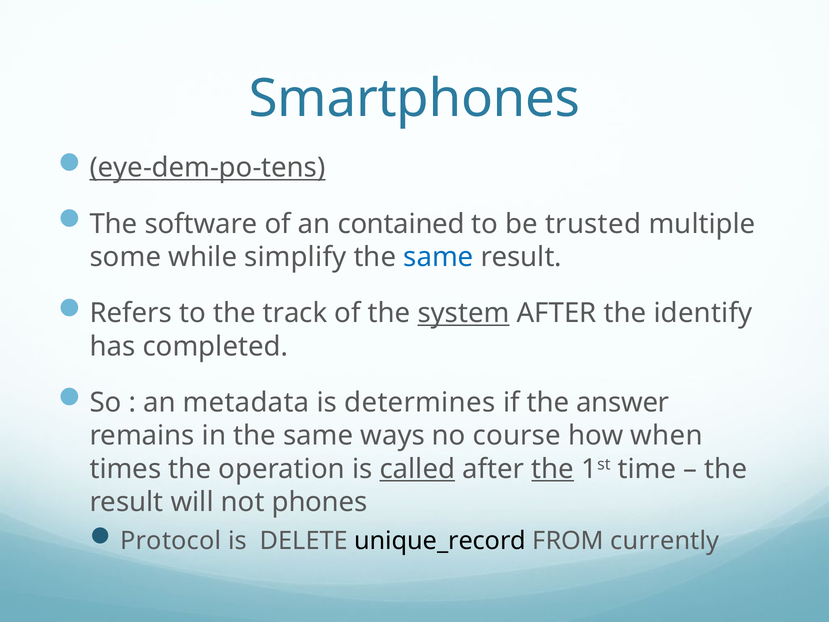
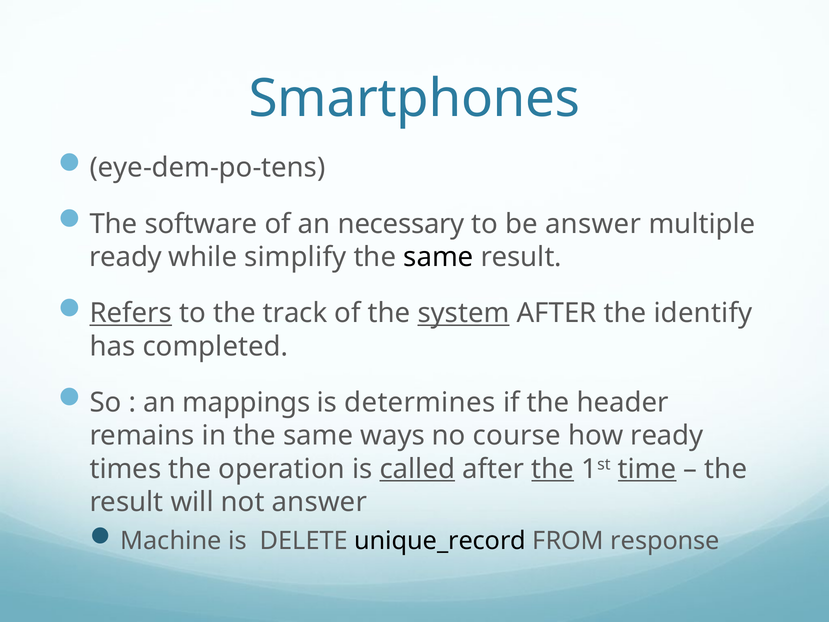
eye-dem-po-tens underline: present -> none (208, 168)
contained: contained -> necessary (401, 224)
be trusted: trusted -> answer (593, 224)
some: some -> ready (126, 257)
same colour: blue -> black (438, 257)
Refers underline: none -> present (131, 313)
metadata: metadata -> mappings (246, 402)
answer: answer -> header (623, 402)
how when: when -> ready (667, 436)
time underline: none -> present (647, 469)
not phones: phones -> answer (319, 502)
Protocol: Protocol -> Machine (171, 540)
currently: currently -> response (665, 540)
